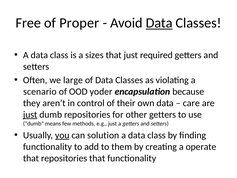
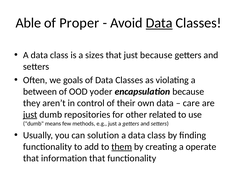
Free: Free -> Able (28, 23)
just required: required -> because (156, 55)
large: large -> goals (73, 80)
scenario: scenario -> between (40, 91)
other getters: getters -> related (163, 114)
you underline: present -> none (62, 135)
them underline: none -> present (122, 147)
that repositories: repositories -> information (64, 158)
